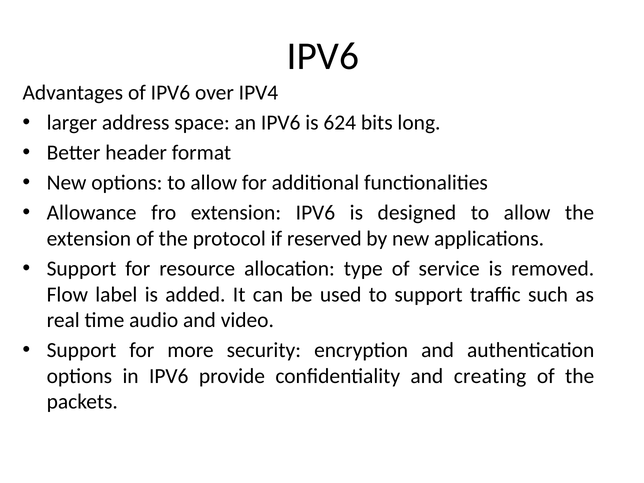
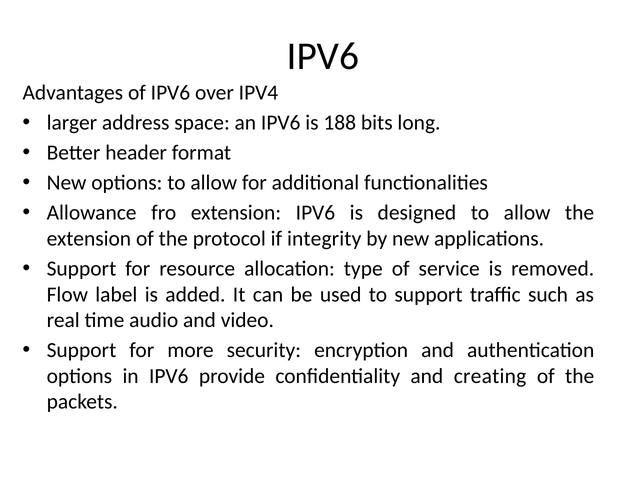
624: 624 -> 188 (340, 123)
reserved: reserved -> integrity (324, 239)
